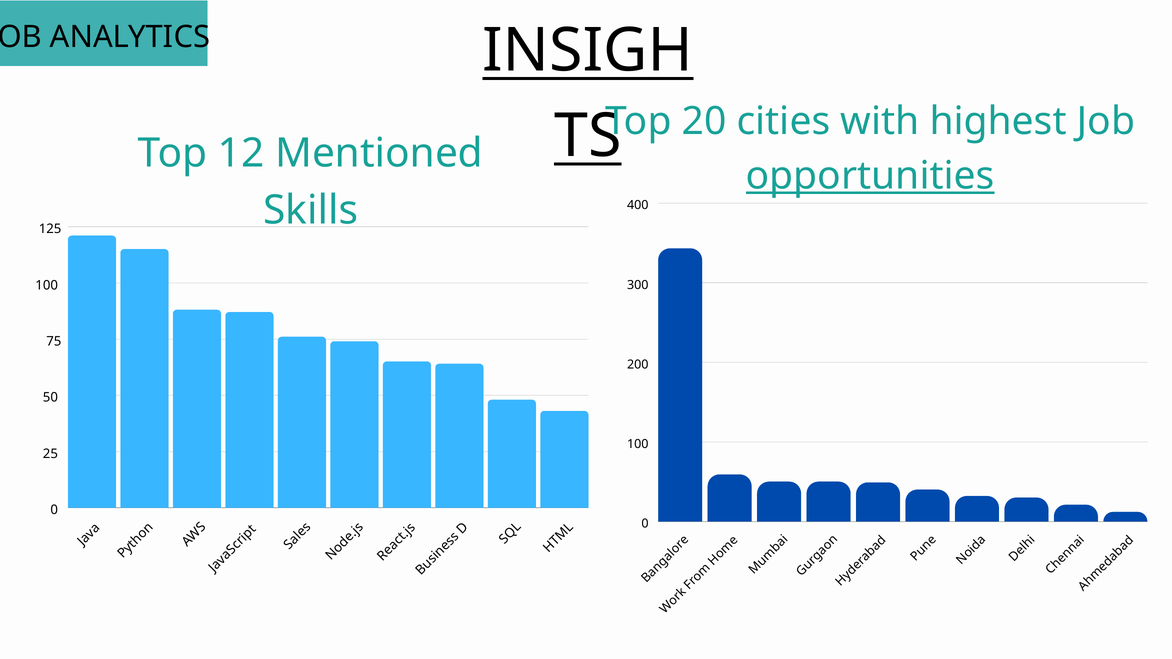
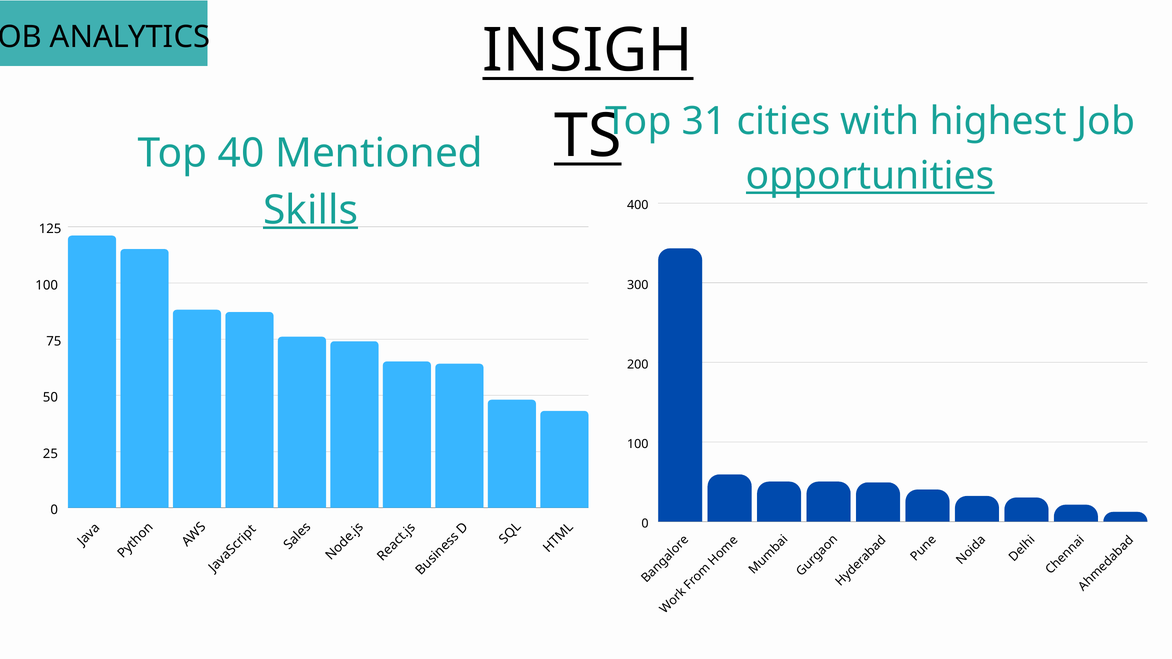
20: 20 -> 31 (704, 121)
12: 12 -> 40 (241, 154)
Skills underline: none -> present (311, 211)
